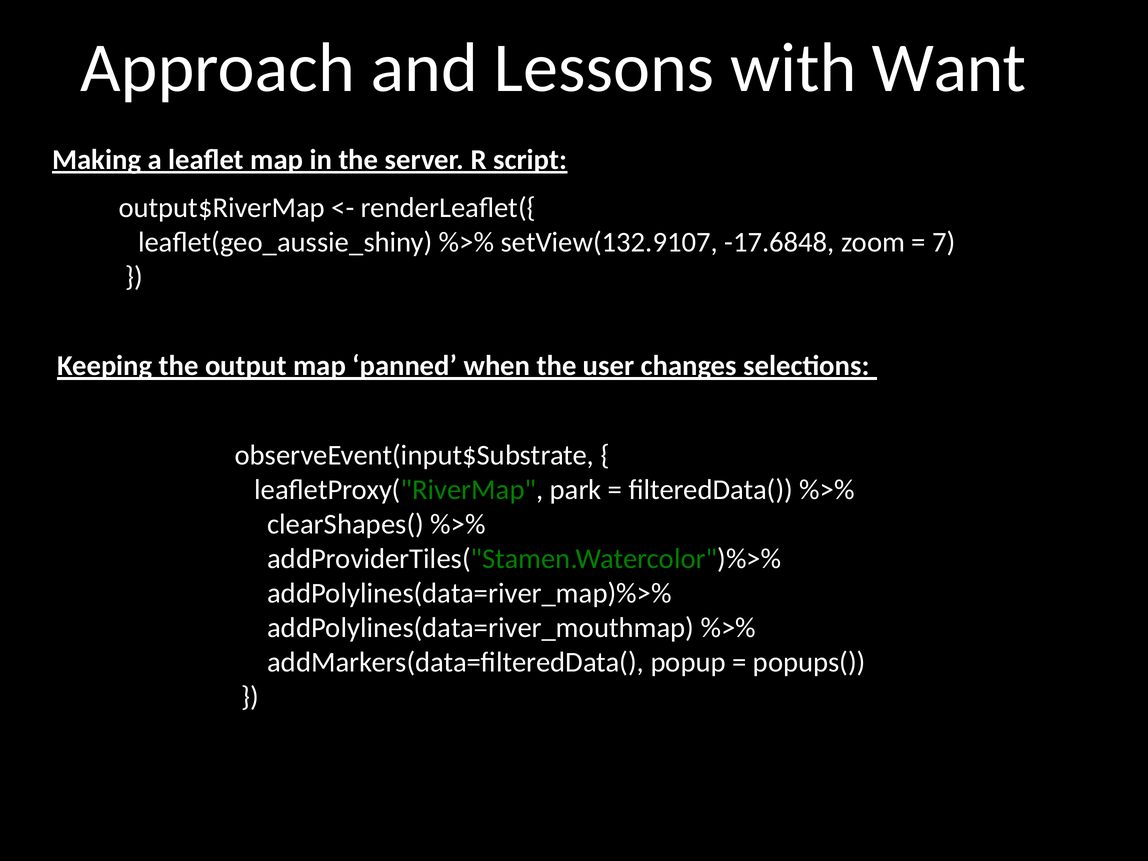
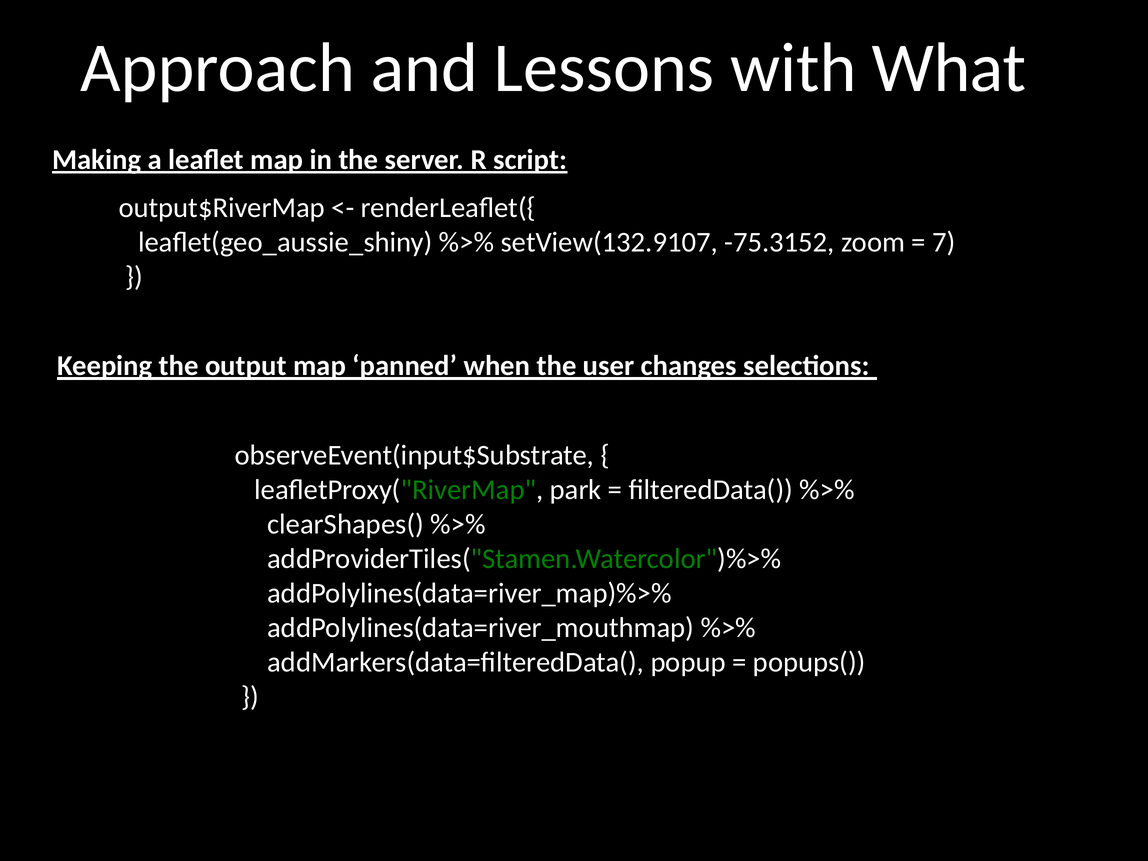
Want: Want -> What (949, 68)
-17.6848: -17.6848 -> -75.3152 (779, 242)
